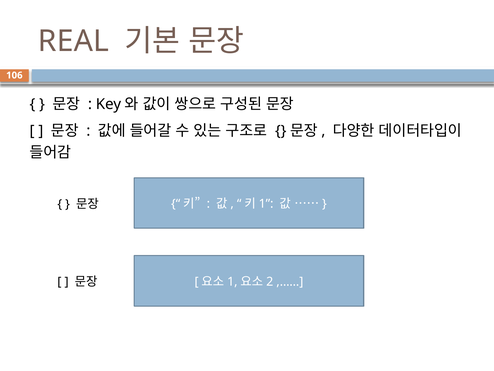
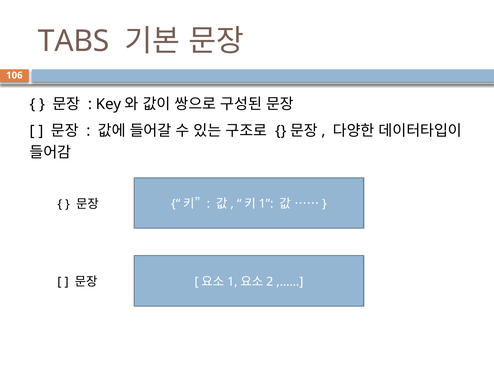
REAL: REAL -> TABS (74, 41)
